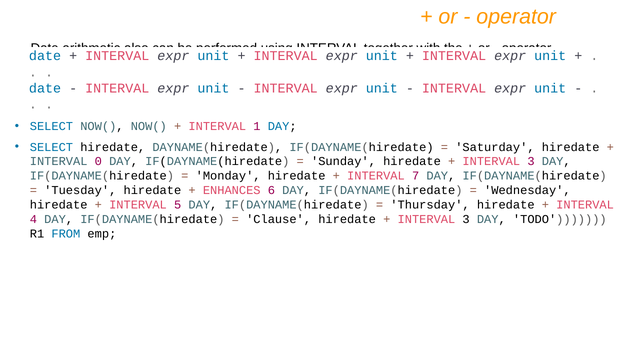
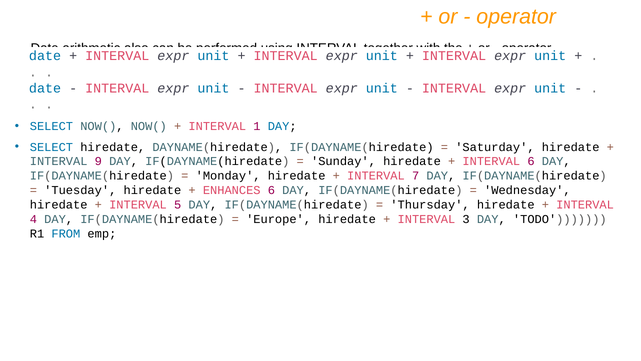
0: 0 -> 9 (98, 161)
3: 3 -> 6 (531, 161)
Clause: Clause -> Europe (279, 219)
